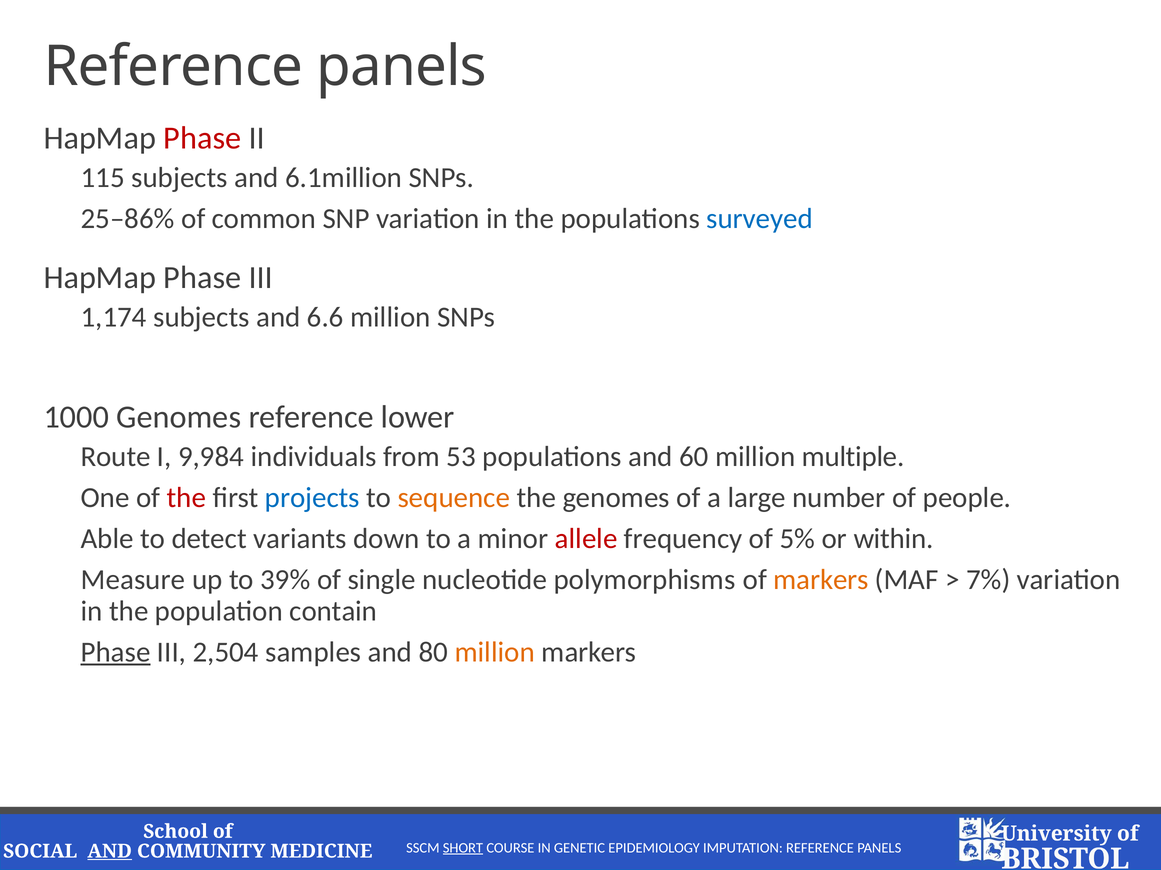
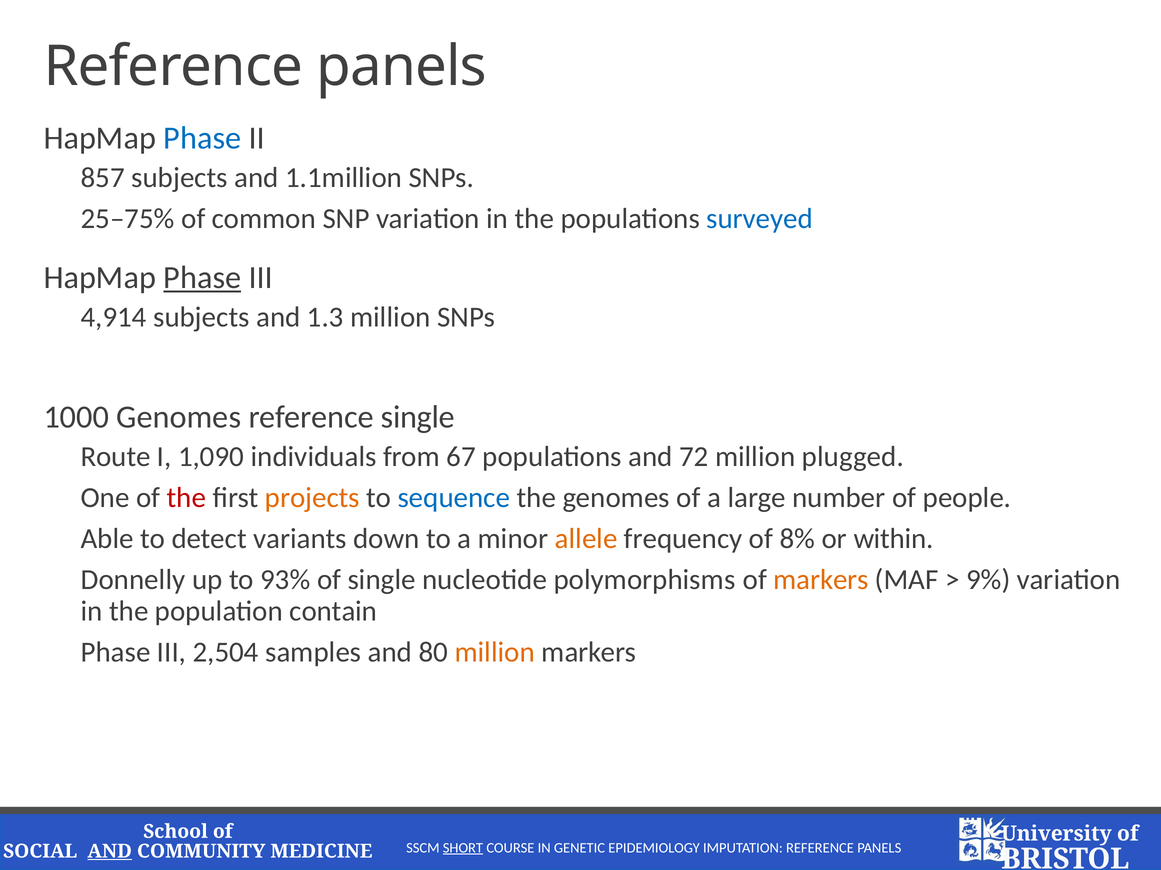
Phase colour: red -> blue (202, 138)
115: 115 -> 857 (103, 178)
6.1million: 6.1million -> 1.1million (344, 178)
25–86%: 25–86% -> 25–75% (128, 219)
Phase underline: none -> present (202, 278)
1,174: 1,174 -> 4,914 (114, 318)
6.6: 6.6 -> 1.3 (325, 318)
reference lower: lower -> single (418, 418)
9,984: 9,984 -> 1,090 (211, 457)
53: 53 -> 67 (461, 457)
60: 60 -> 72 (694, 457)
multiple: multiple -> plugged (853, 457)
projects colour: blue -> orange (312, 498)
sequence colour: orange -> blue (454, 498)
allele colour: red -> orange (586, 539)
5%: 5% -> 8% (797, 539)
Measure: Measure -> Donnelly (133, 580)
39%: 39% -> 93% (285, 580)
7%: 7% -> 9% (988, 580)
Phase underline: present -> none (116, 653)
